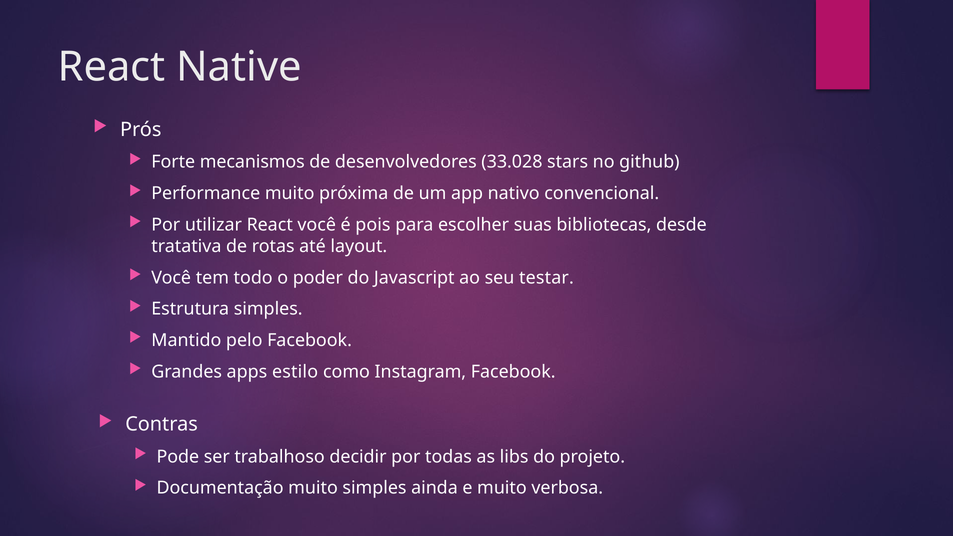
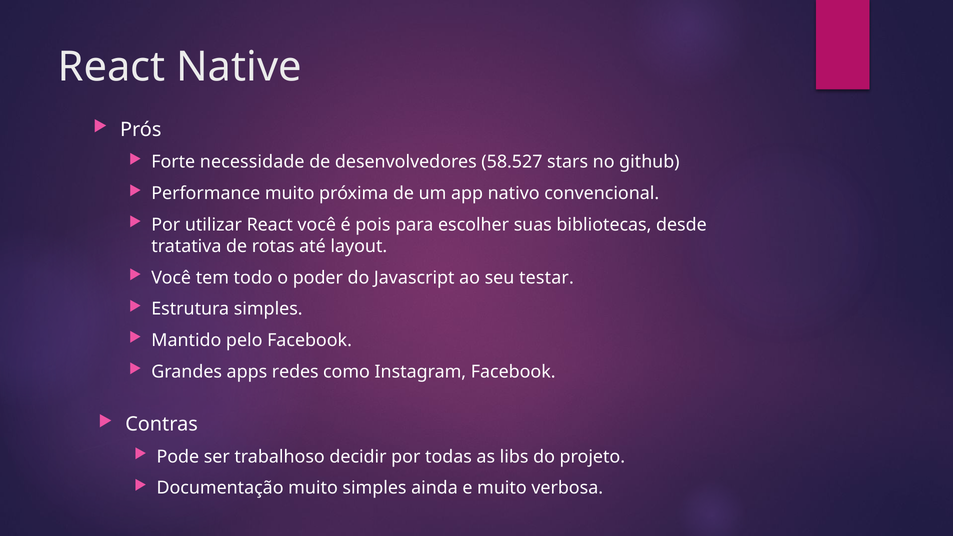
mecanismos: mecanismos -> necessidade (252, 162)
33.028: 33.028 -> 58.527 (512, 162)
estilo: estilo -> redes (295, 372)
